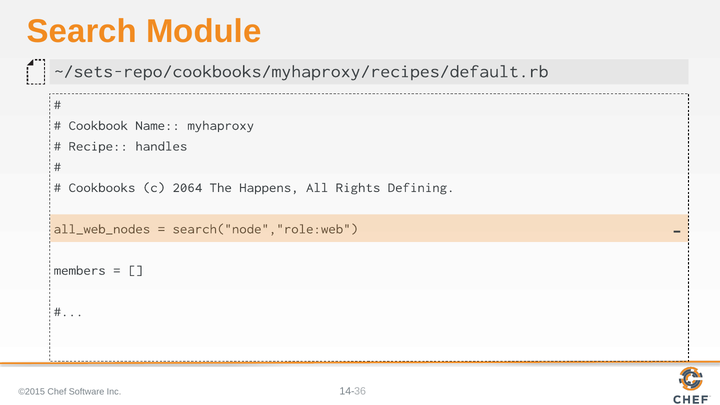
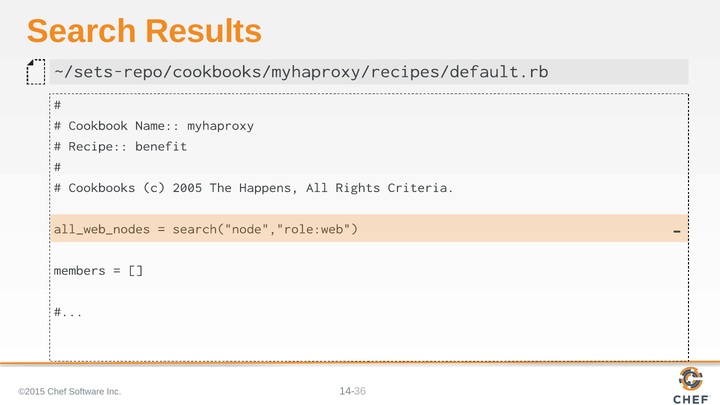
Module: Module -> Results (204, 31)
handles: handles -> benefit (161, 146)
2064: 2064 -> 2005 (187, 187)
Defining: Defining -> Criteria (421, 187)
